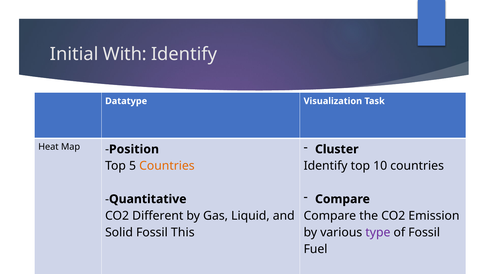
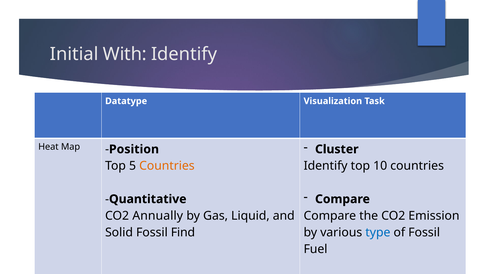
Different: Different -> Annually (158, 216)
This: This -> Find (183, 233)
type colour: purple -> blue (378, 233)
